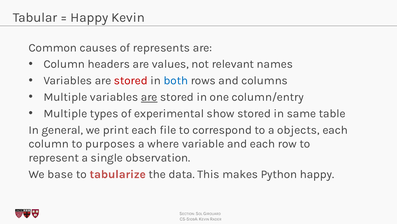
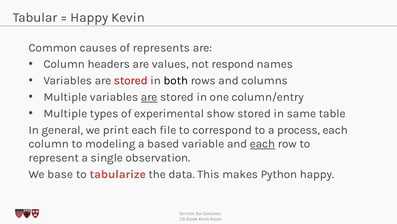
relevant: relevant -> respond (233, 64)
both colour: blue -> black (176, 80)
objects: objects -> process (299, 130)
purposes: purposes -> modeling (110, 143)
where: where -> based (163, 143)
each underline: none -> present (263, 143)
